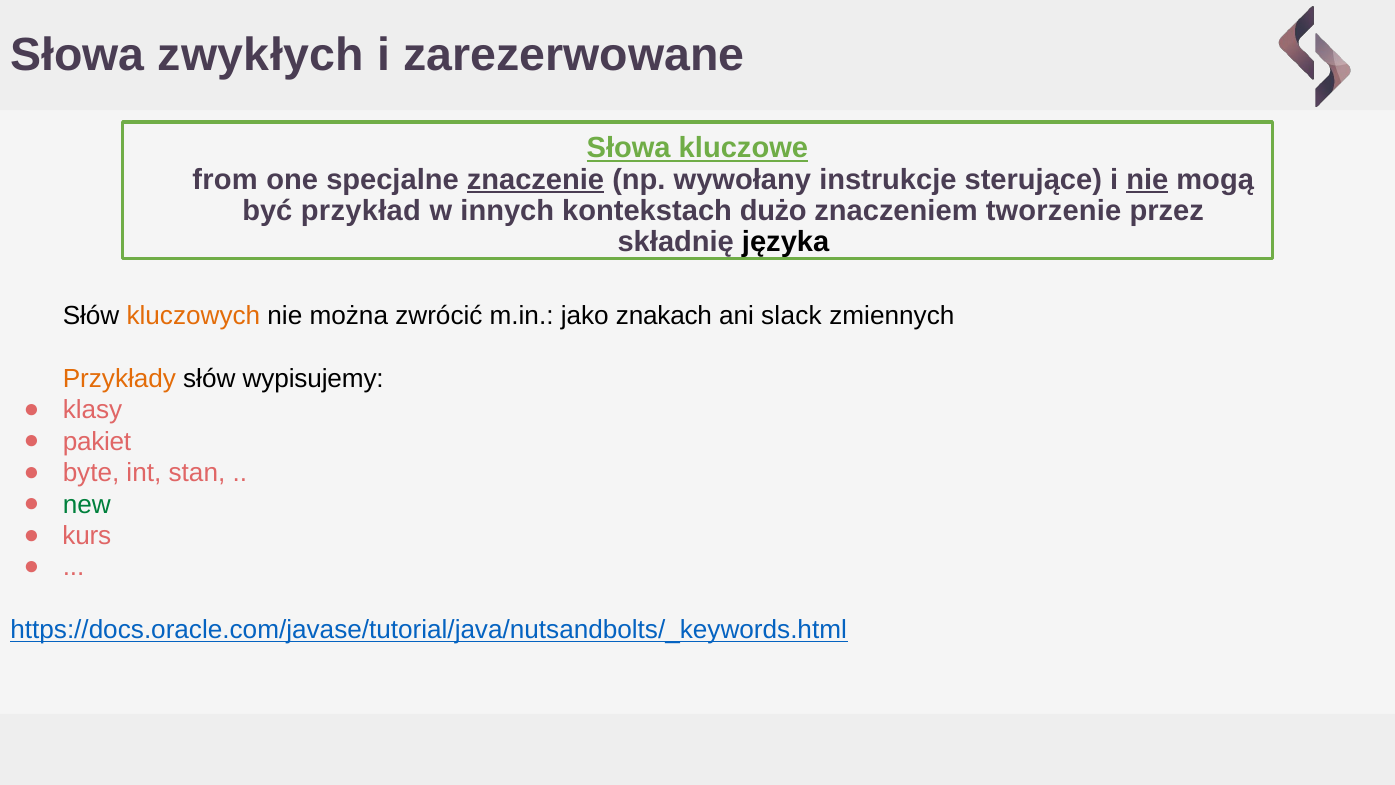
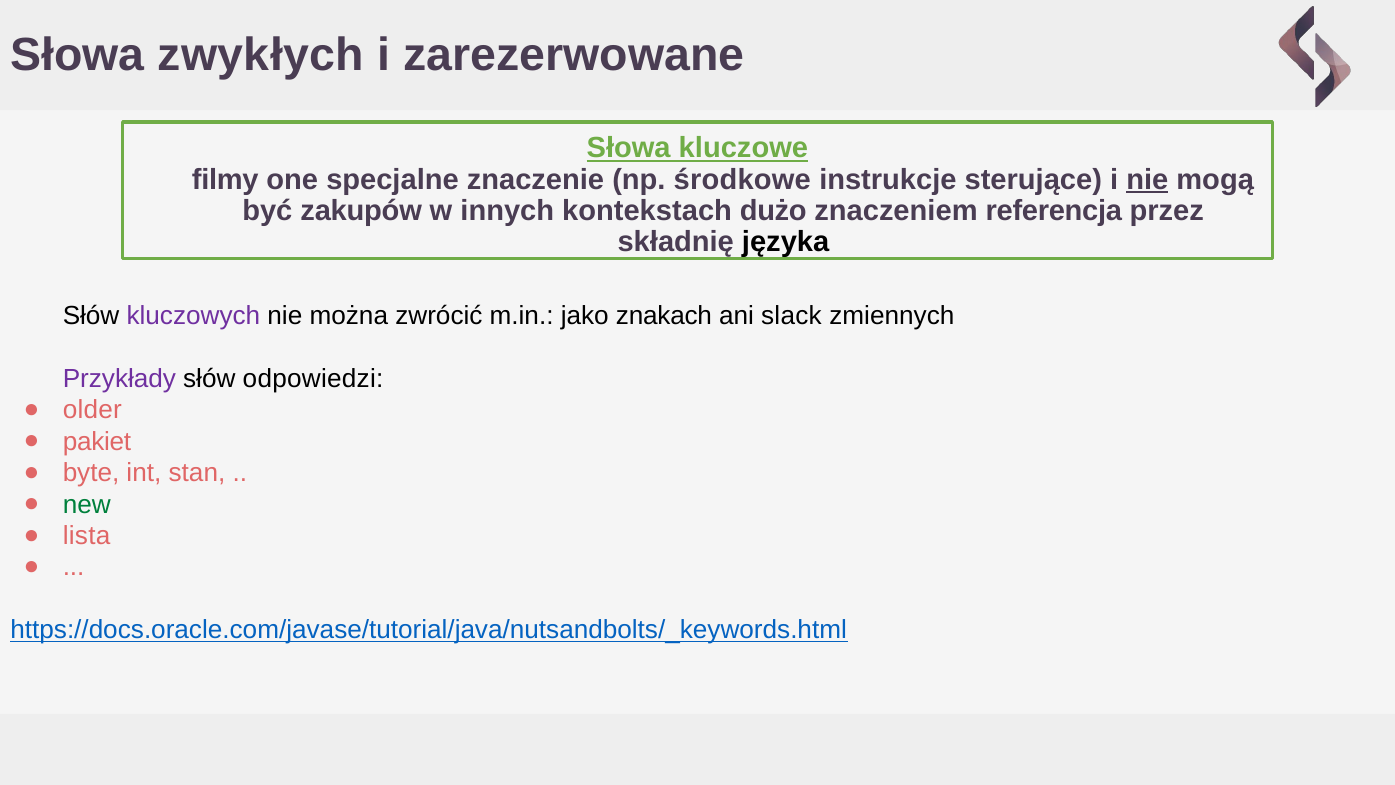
from: from -> filmy (225, 179)
znaczenie underline: present -> none (535, 179)
wywołany: wywołany -> środkowe (742, 179)
przykład: przykład -> zakupów (361, 211)
tworzenie: tworzenie -> referencja (1054, 211)
kluczowych colour: orange -> purple (193, 316)
Przykłady colour: orange -> purple (119, 379)
wypisujemy: wypisujemy -> odpowiedzi (313, 379)
klasy: klasy -> older (92, 410)
kurs: kurs -> lista (87, 536)
